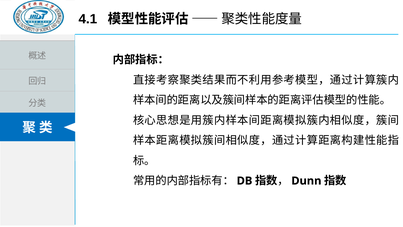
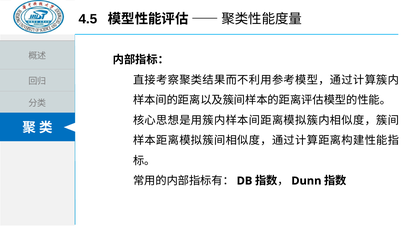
4.1: 4.1 -> 4.5 (88, 19)
